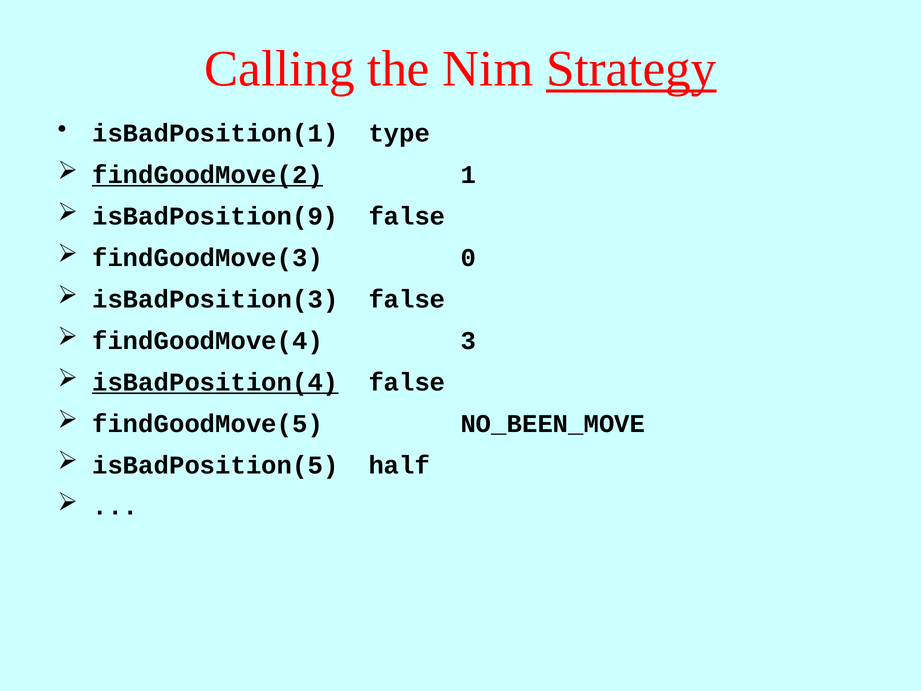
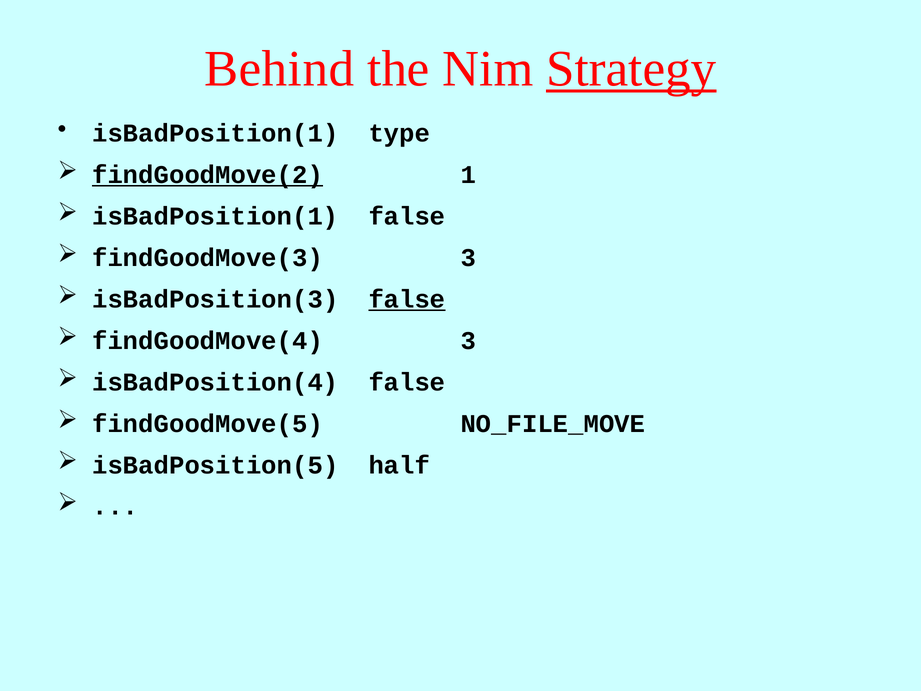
Calling: Calling -> Behind (279, 69)
isBadPosition(9: isBadPosition(9 -> isBadPosition(1 (215, 216)
findGoodMove(3 0: 0 -> 3 (468, 258)
false underline: none -> present (407, 299)
isBadPosition(4 underline: present -> none (215, 382)
NO_BEEN_MOVE: NO_BEEN_MOVE -> NO_FILE_MOVE (553, 423)
